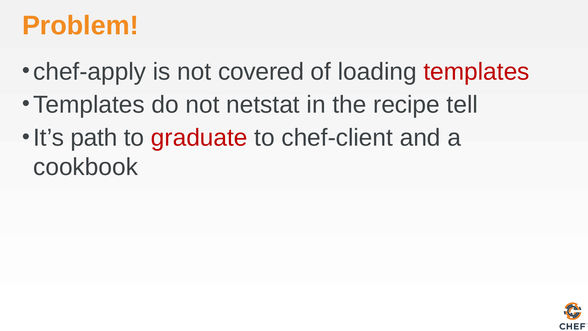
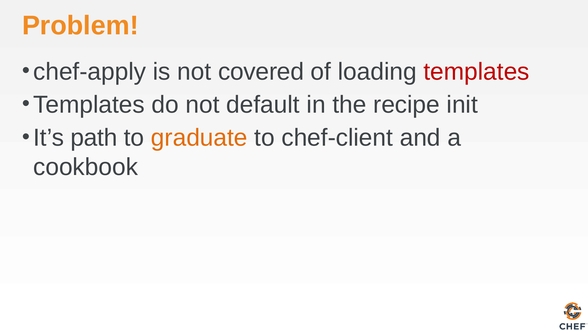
netstat: netstat -> default (263, 105)
tell: tell -> init (462, 105)
graduate colour: red -> orange (199, 138)
